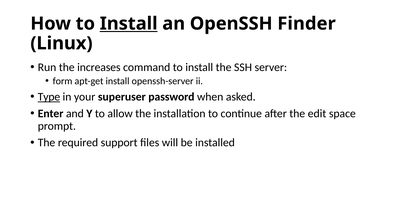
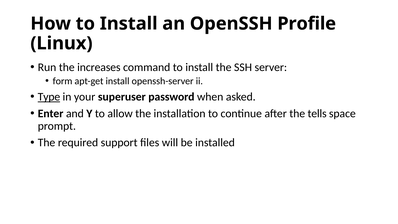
Install underline: present -> none (129, 24)
Finder: Finder -> Profile (307, 24)
edit: edit -> tells (317, 113)
